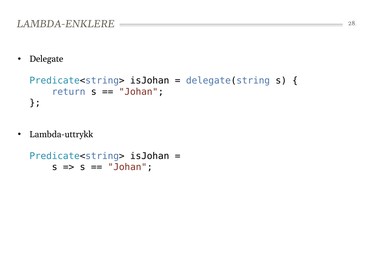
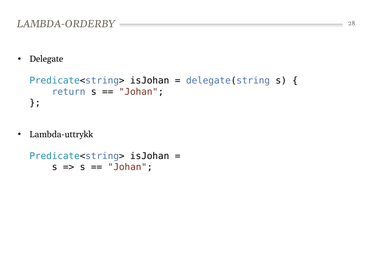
LAMBDA-ENKLERE: LAMBDA-ENKLERE -> LAMBDA-ORDERBY (66, 24)
